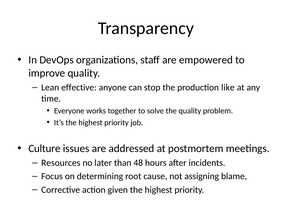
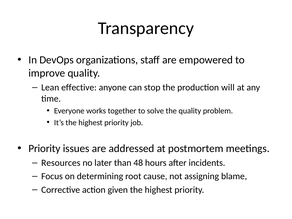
like: like -> will (228, 87)
Culture: Culture -> Priority (44, 148)
